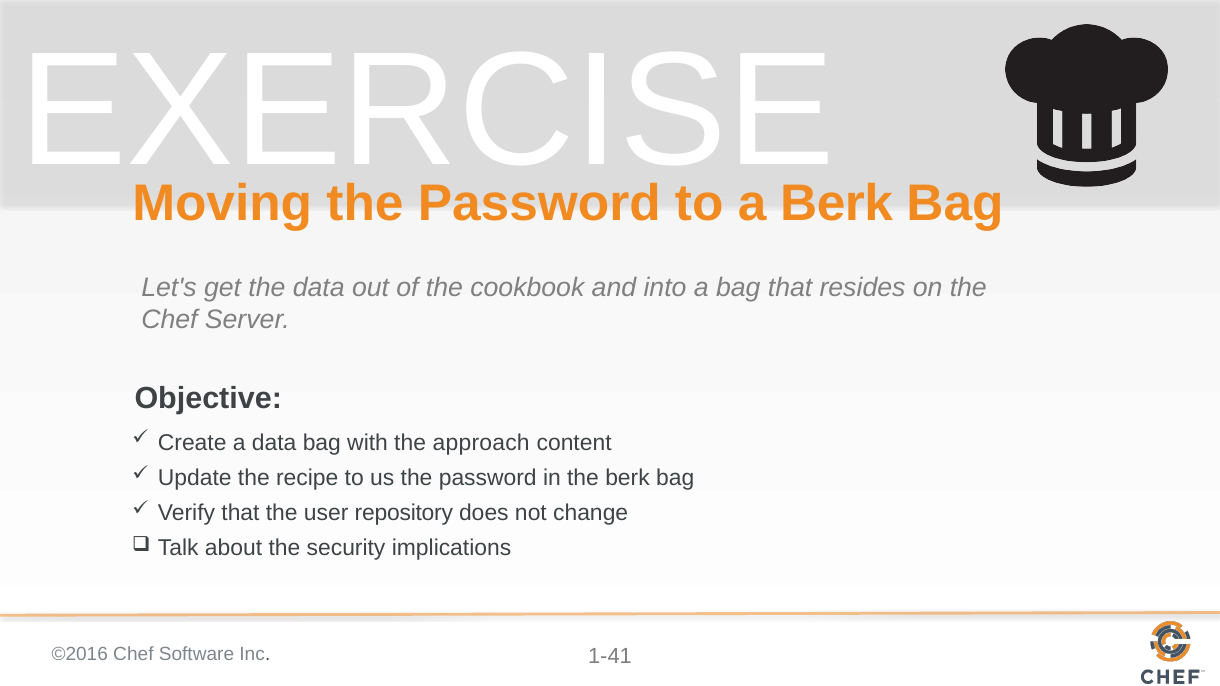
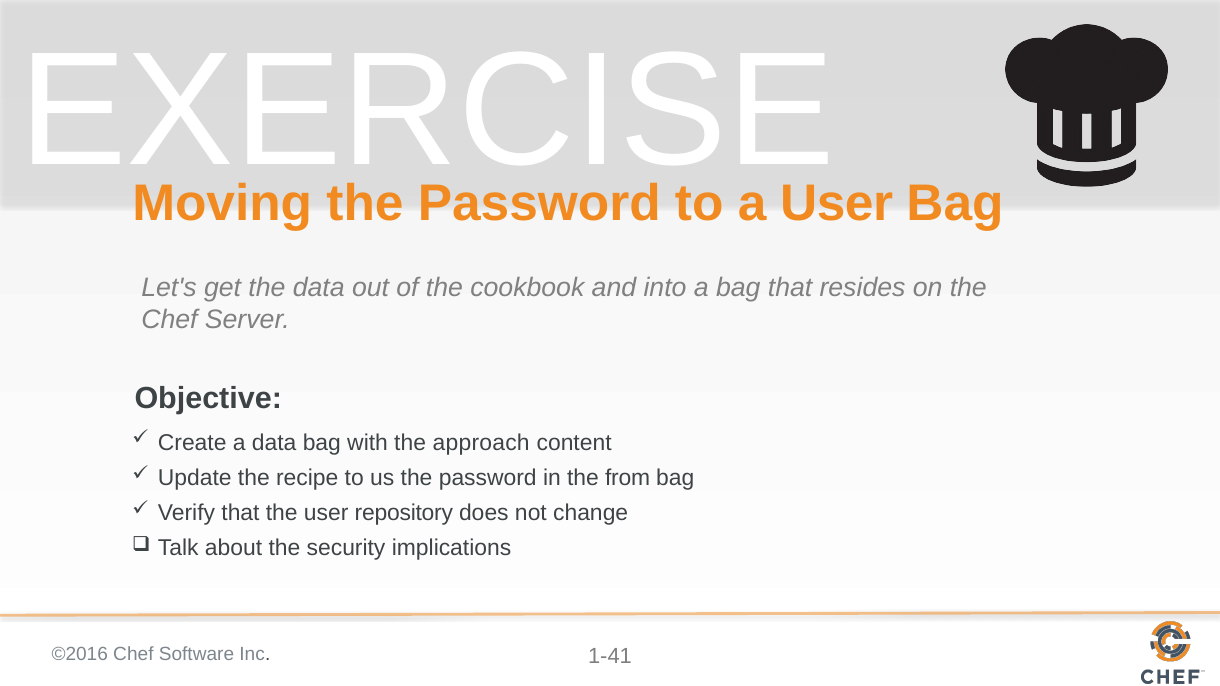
Berk: Berk -> User (837, 204)
the berk: berk -> from (628, 478)
